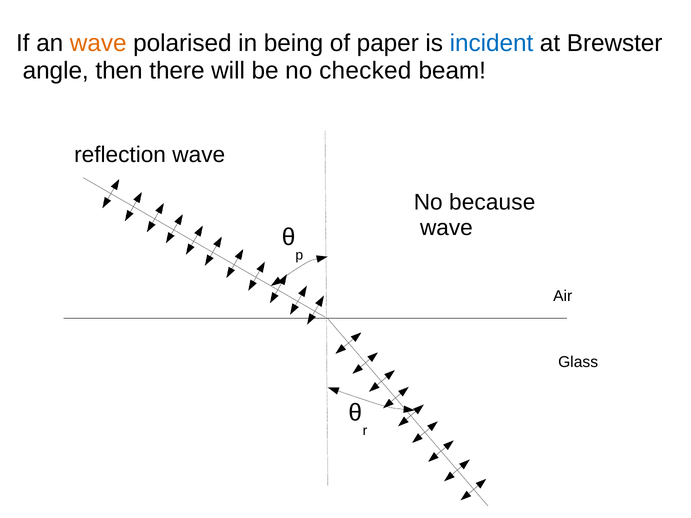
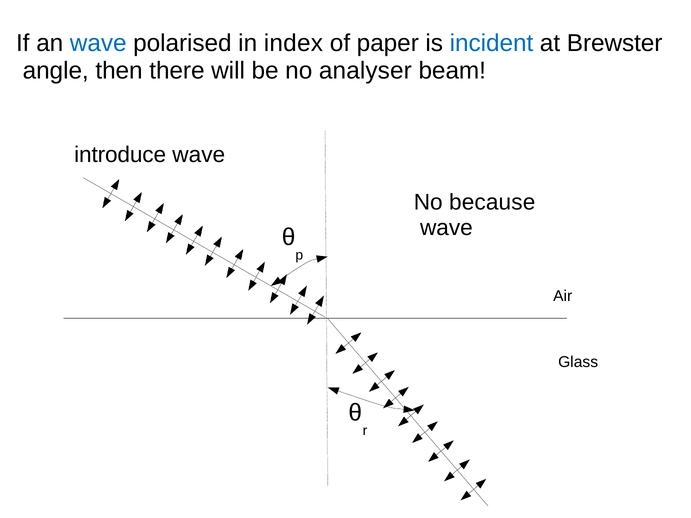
wave colour: orange -> blue (98, 43)
being: being -> index (293, 43)
checked: checked -> analyser (365, 70)
reflection: reflection -> introduce (120, 155)
